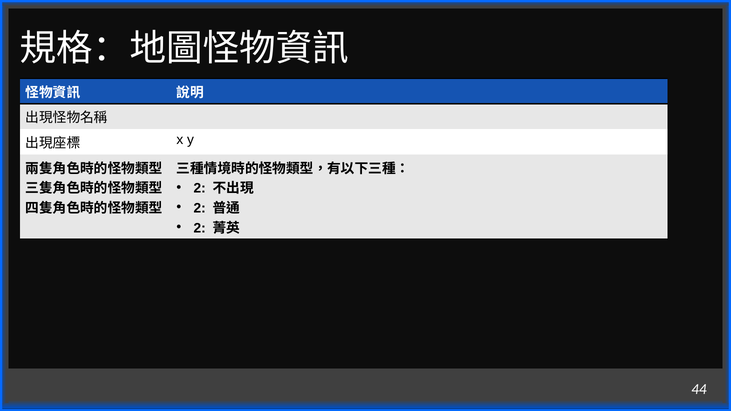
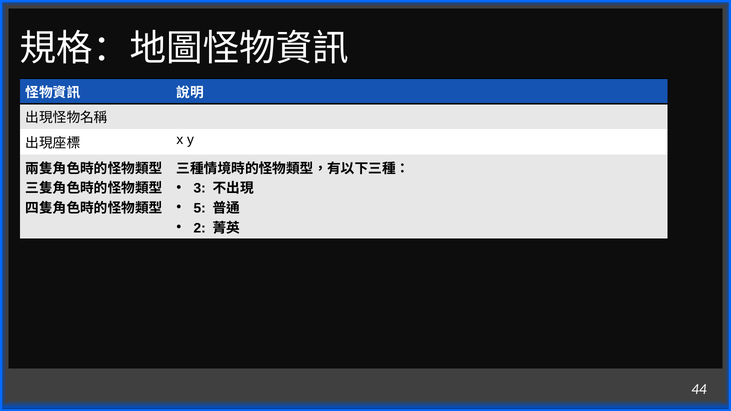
2: 2 -> 3 (200, 188)
2: 2 -> 5 (200, 208)
